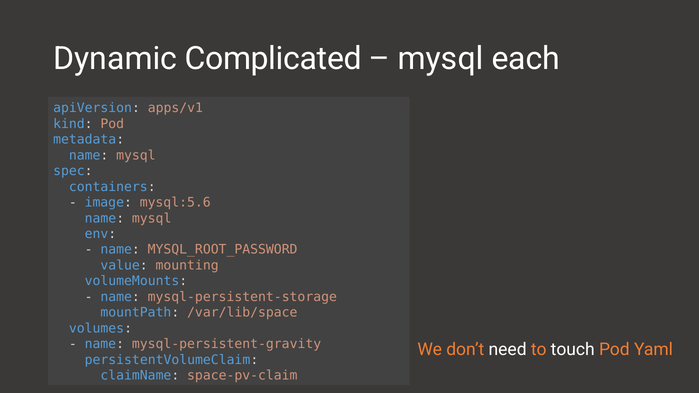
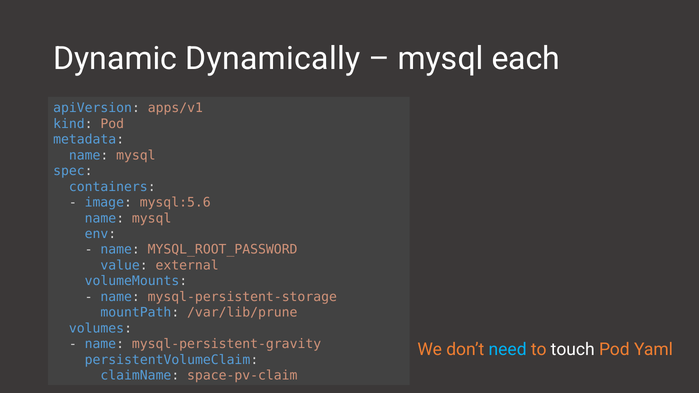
Complicated: Complicated -> Dynamically (273, 59)
mounting: mounting -> external (187, 265)
/var/lib/space: /var/lib/space -> /var/lib/prune (242, 313)
need colour: white -> light blue (508, 350)
